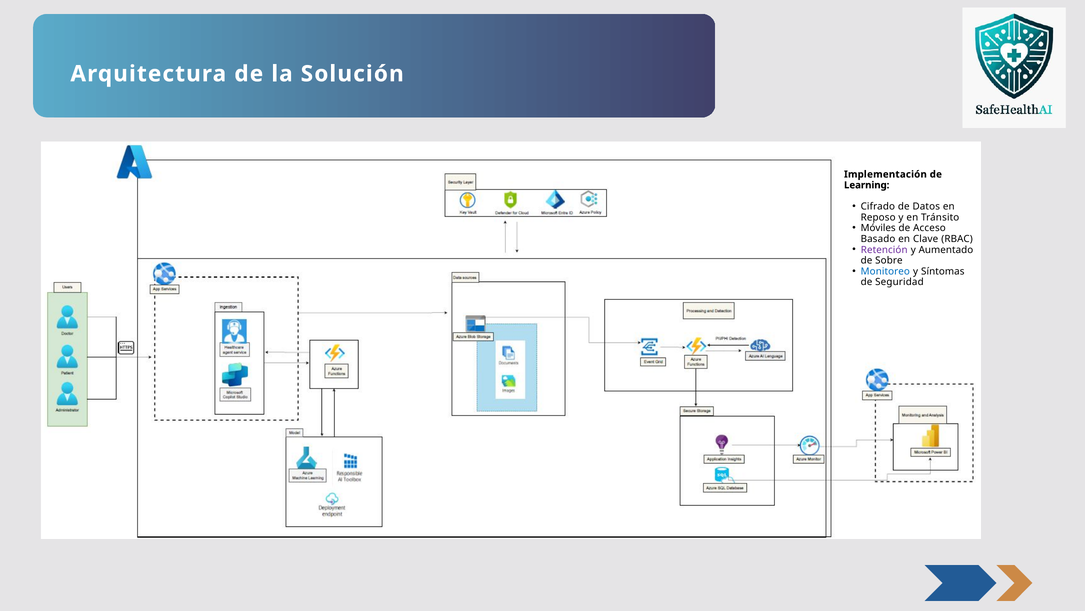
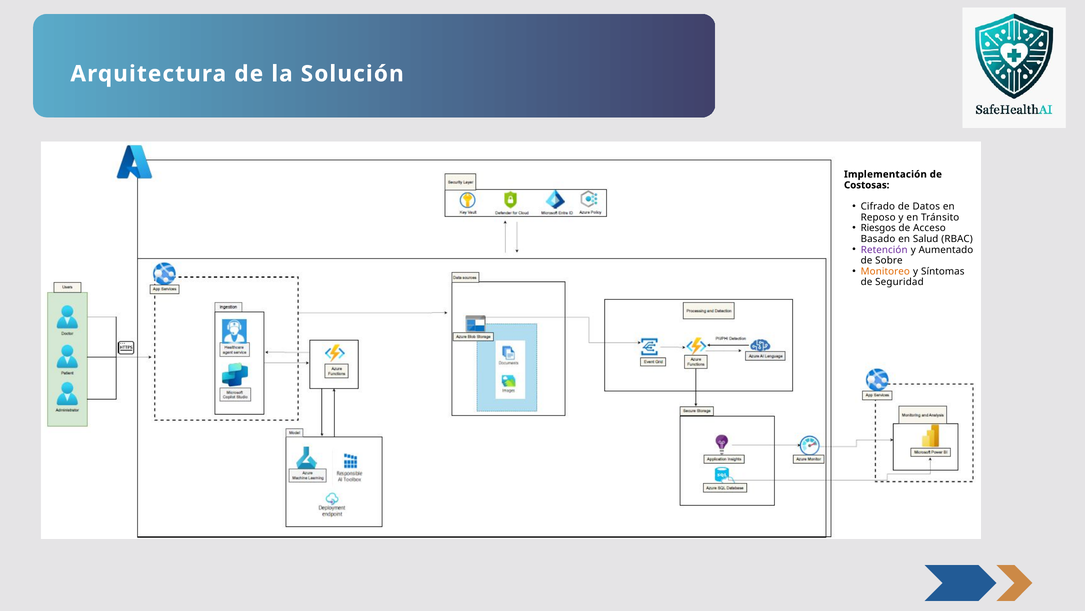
Learning: Learning -> Costosas (867, 185)
Móviles: Móviles -> Riesgos (878, 228)
Clave: Clave -> Salud (926, 239)
Monitoreo colour: blue -> orange (885, 271)
